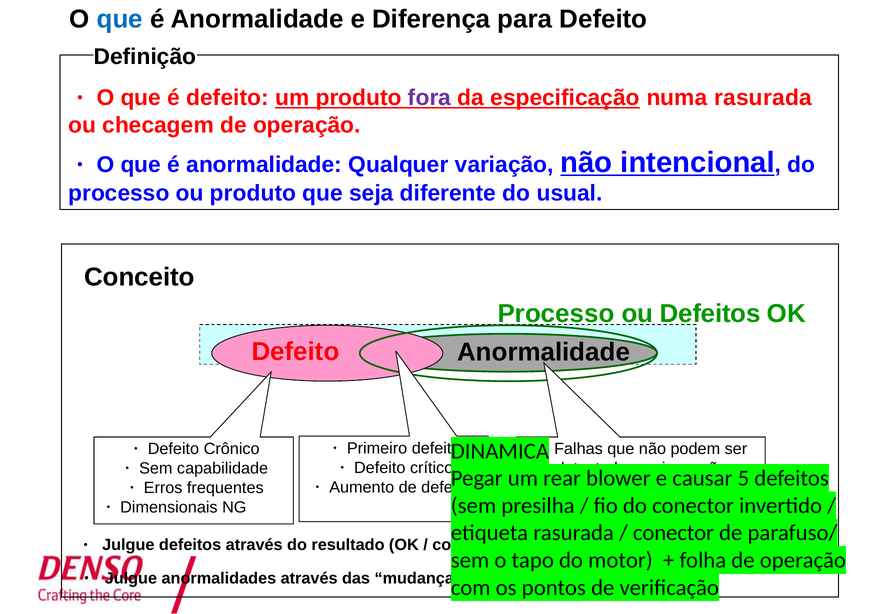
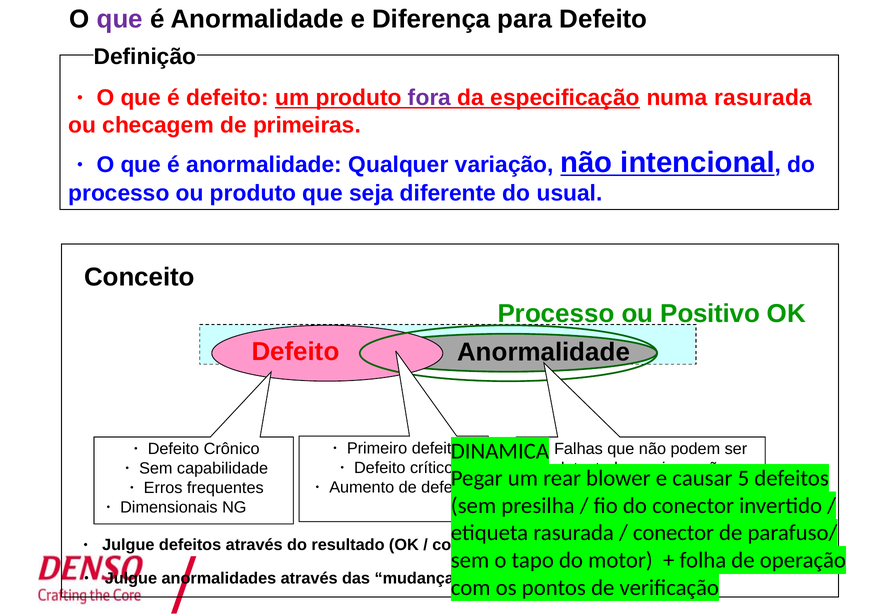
que colour: blue -> purple (120, 19)
checagem de operação: operação -> primeiras (307, 125)
ou Defeitos: Defeitos -> Positivo (710, 314)
